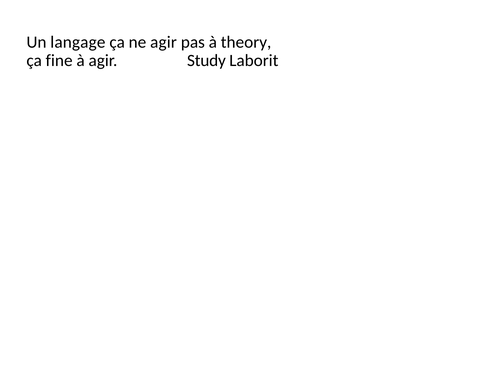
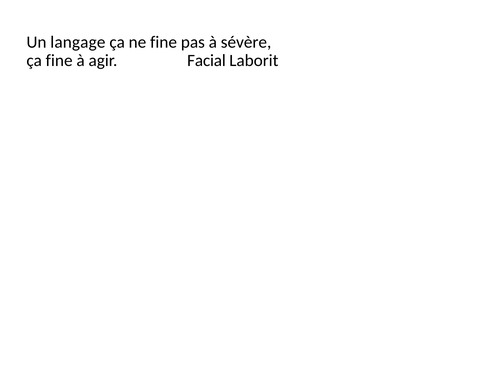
ne agir: agir -> fine (164, 42)
theory: theory -> sévère (246, 42)
Study: Study -> Facial (206, 61)
